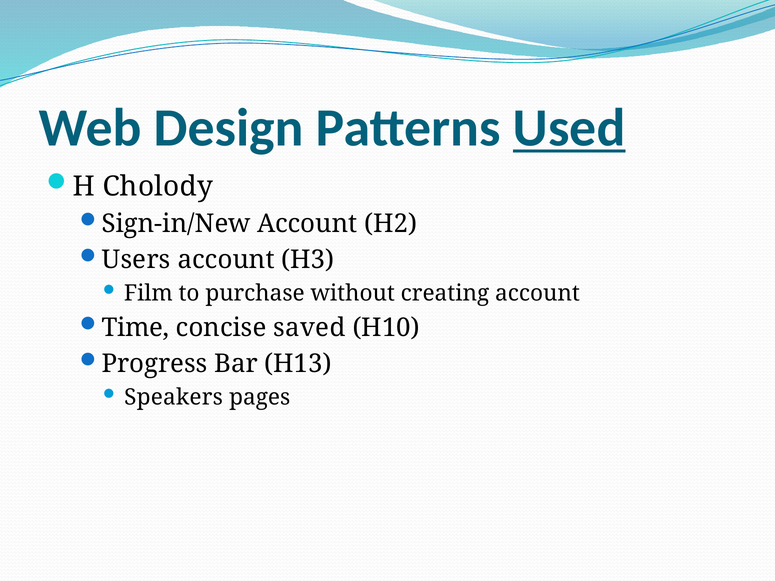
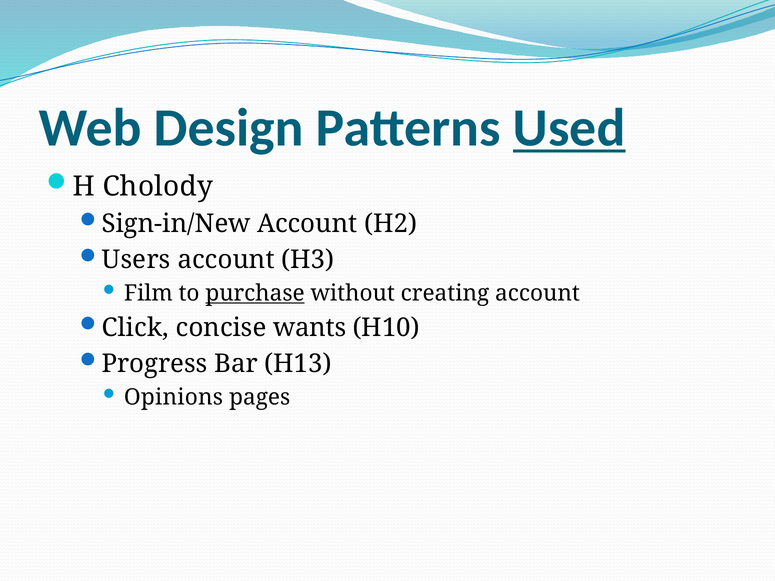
purchase underline: none -> present (255, 293)
Time: Time -> Click (135, 328)
saved: saved -> wants (310, 328)
Speakers: Speakers -> Opinions (174, 397)
